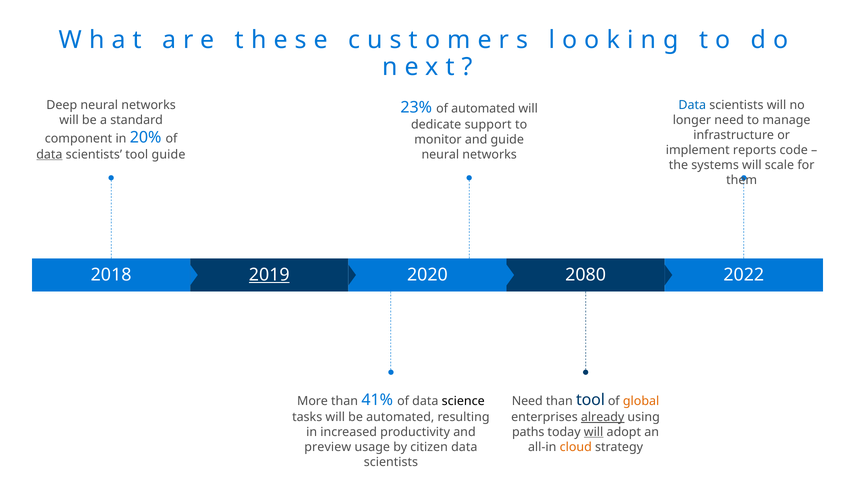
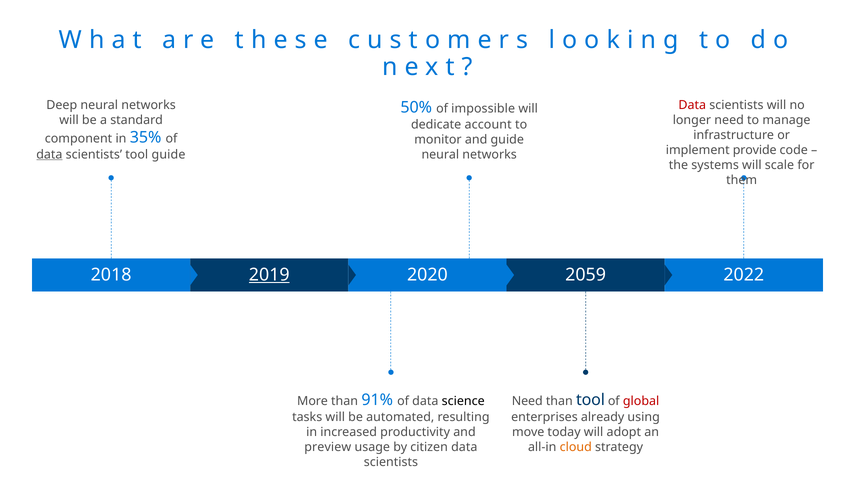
Data colour: blue -> red (692, 105)
23%: 23% -> 50% (416, 108)
of automated: automated -> impossible (483, 109)
support: support -> account (488, 125)
20%: 20% -> 35% (146, 138)
reports: reports -> provide (755, 150)
2080: 2080 -> 2059 (586, 275)
41%: 41% -> 91% (377, 400)
global colour: orange -> red (641, 401)
already underline: present -> none (603, 417)
paths: paths -> move (528, 432)
will underline: present -> none (594, 432)
